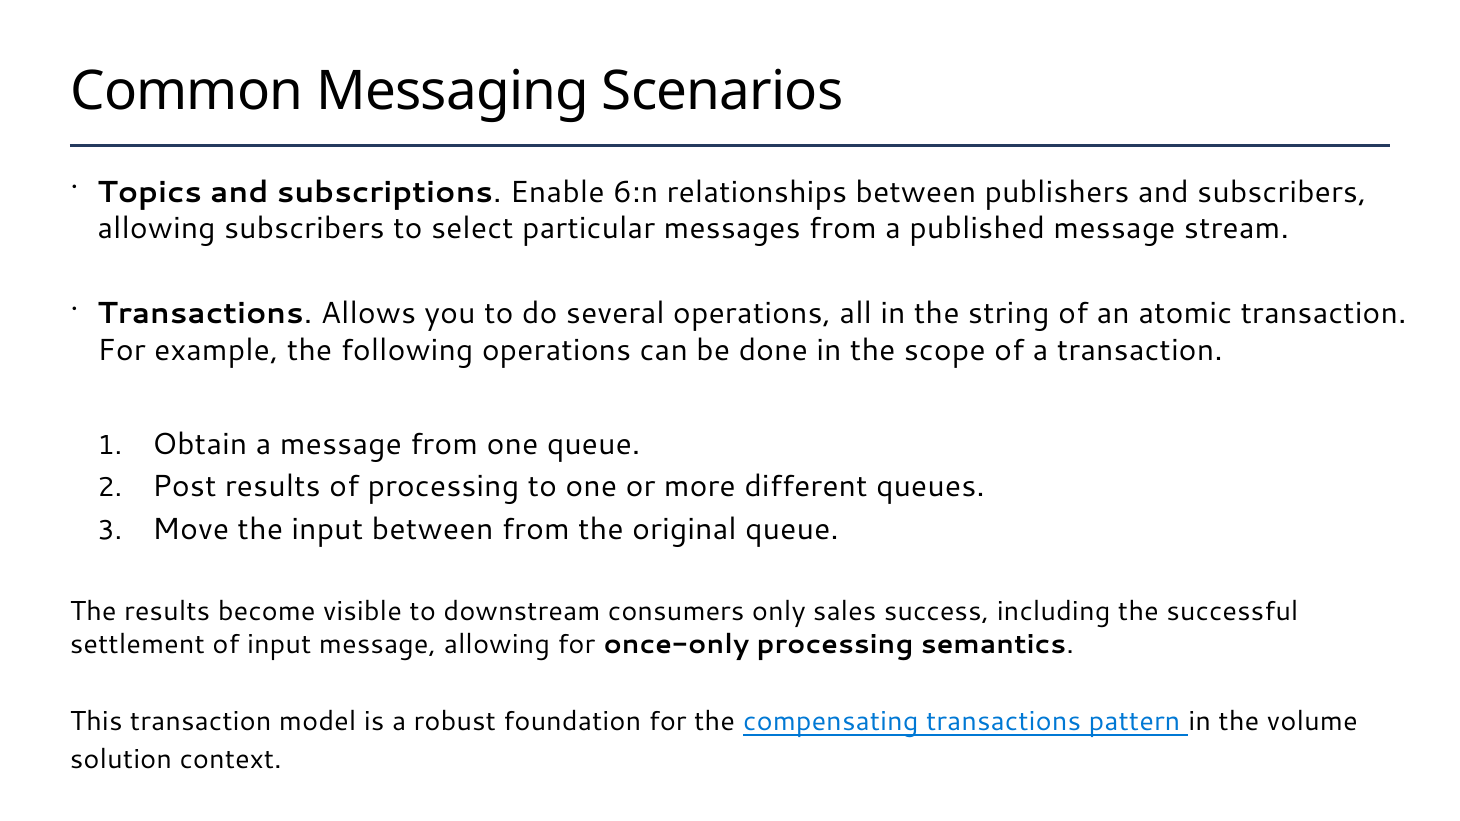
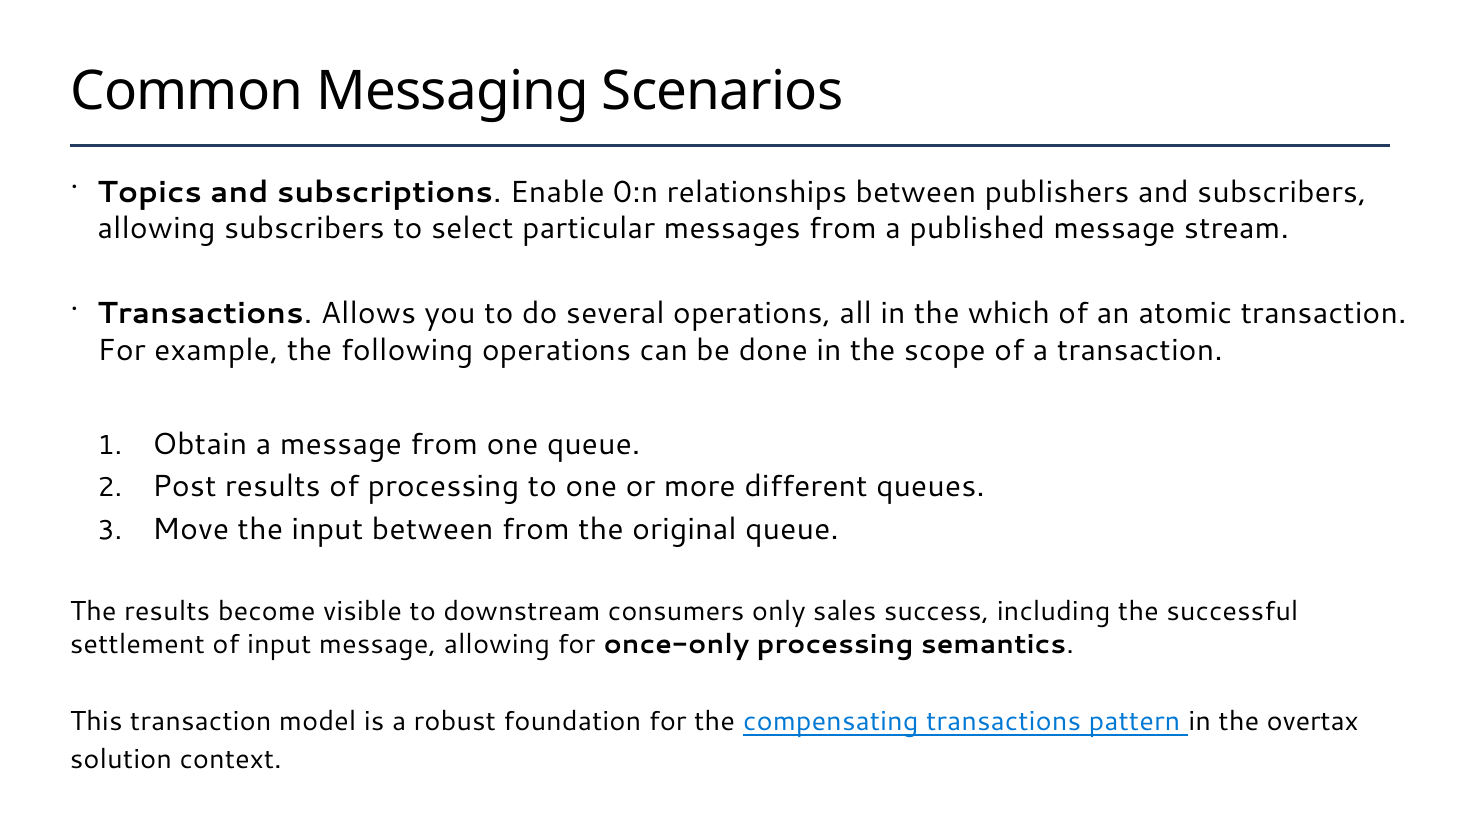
6:n: 6:n -> 0:n (636, 192)
string: string -> which (1009, 314)
volume: volume -> overtax (1313, 721)
